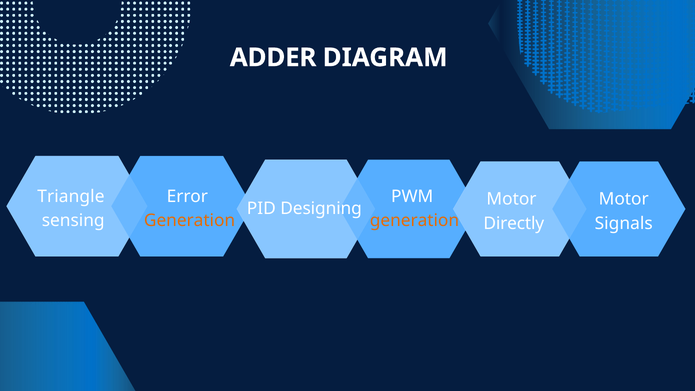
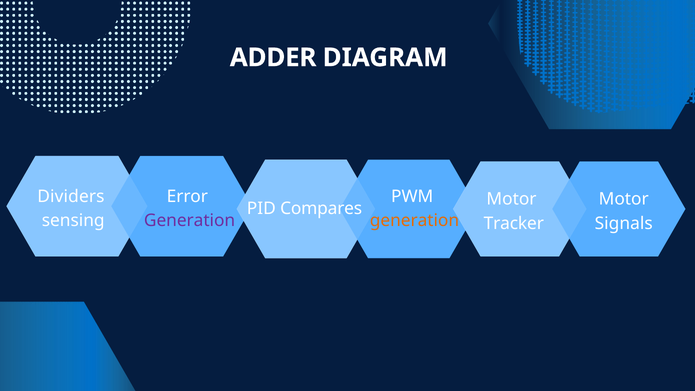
Triangle: Triangle -> Dividers (71, 196)
Designing: Designing -> Compares (321, 208)
Generation colour: orange -> purple (190, 221)
Directly: Directly -> Tracker (514, 223)
